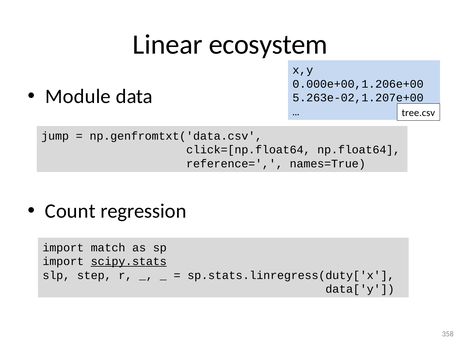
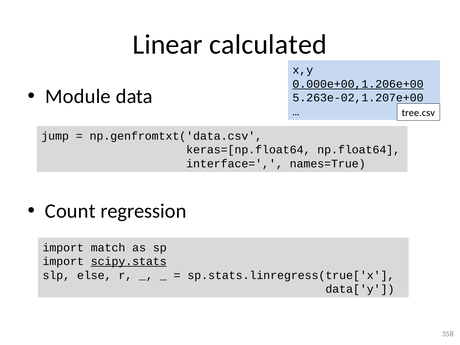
ecosystem: ecosystem -> calculated (268, 45)
0.000e+00,1.206e+00 underline: none -> present (358, 84)
click=[np.float64: click=[np.float64 -> keras=[np.float64 (248, 150)
reference=: reference= -> interface= (235, 164)
step: step -> else (94, 275)
sp.stats.linregress(duty['x: sp.stats.linregress(duty['x -> sp.stats.linregress(true['x (291, 275)
